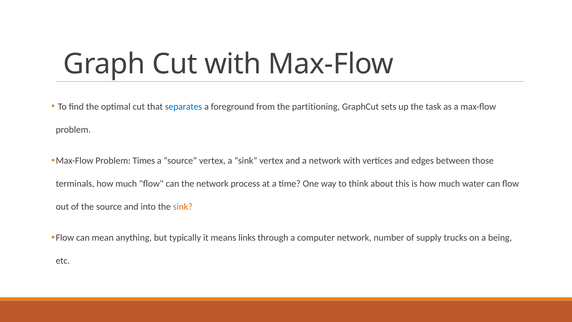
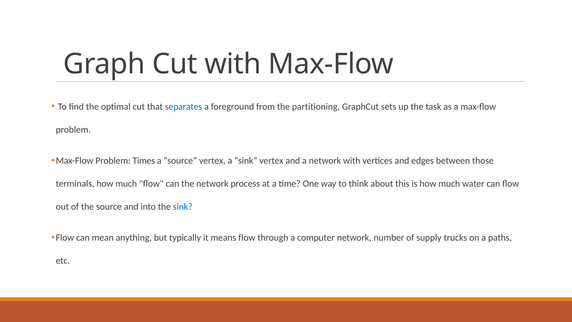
sink colour: orange -> blue (183, 206)
means links: links -> flow (247, 238)
being: being -> paths (500, 238)
